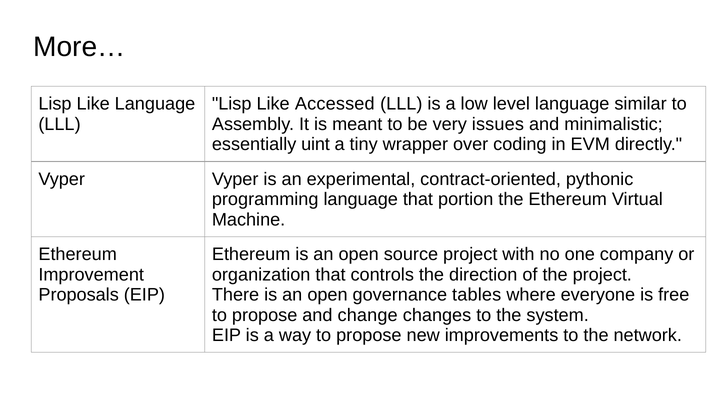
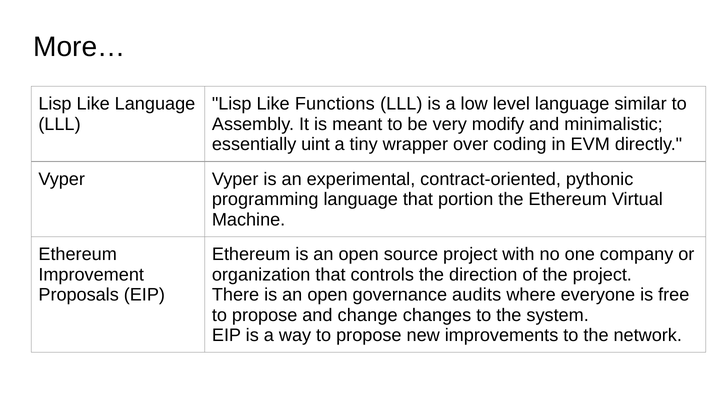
Accessed: Accessed -> Functions (335, 104)
issues: issues -> modify (498, 124)
tables: tables -> audits (477, 295)
